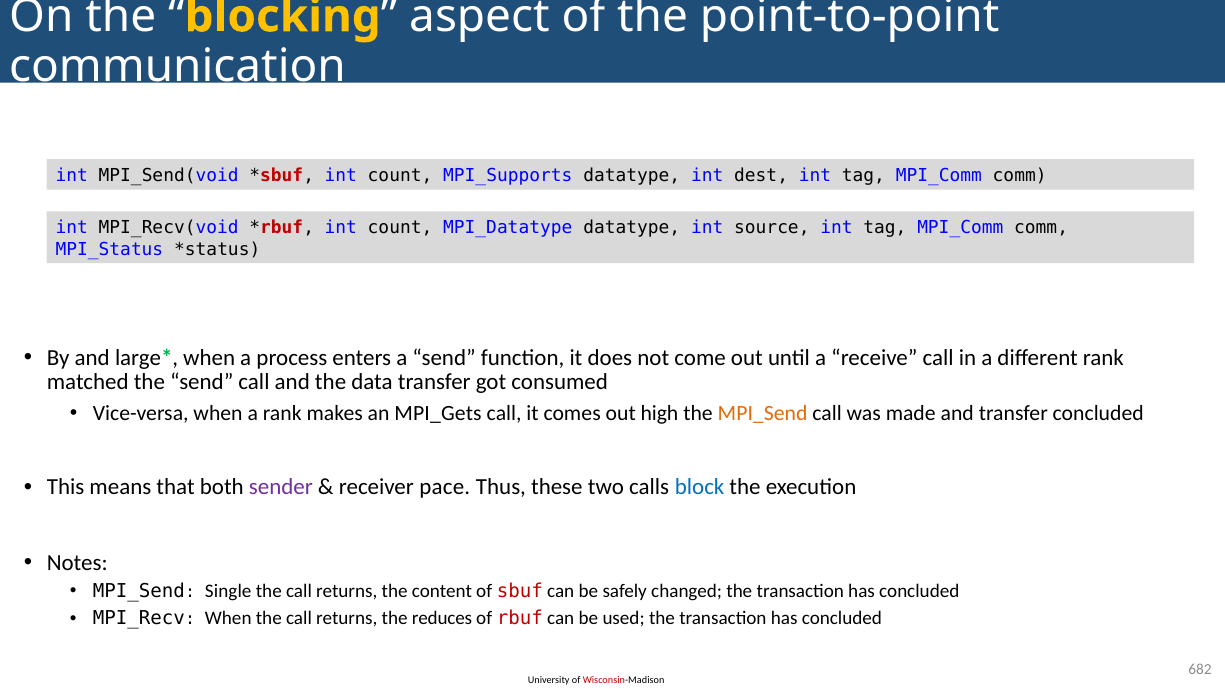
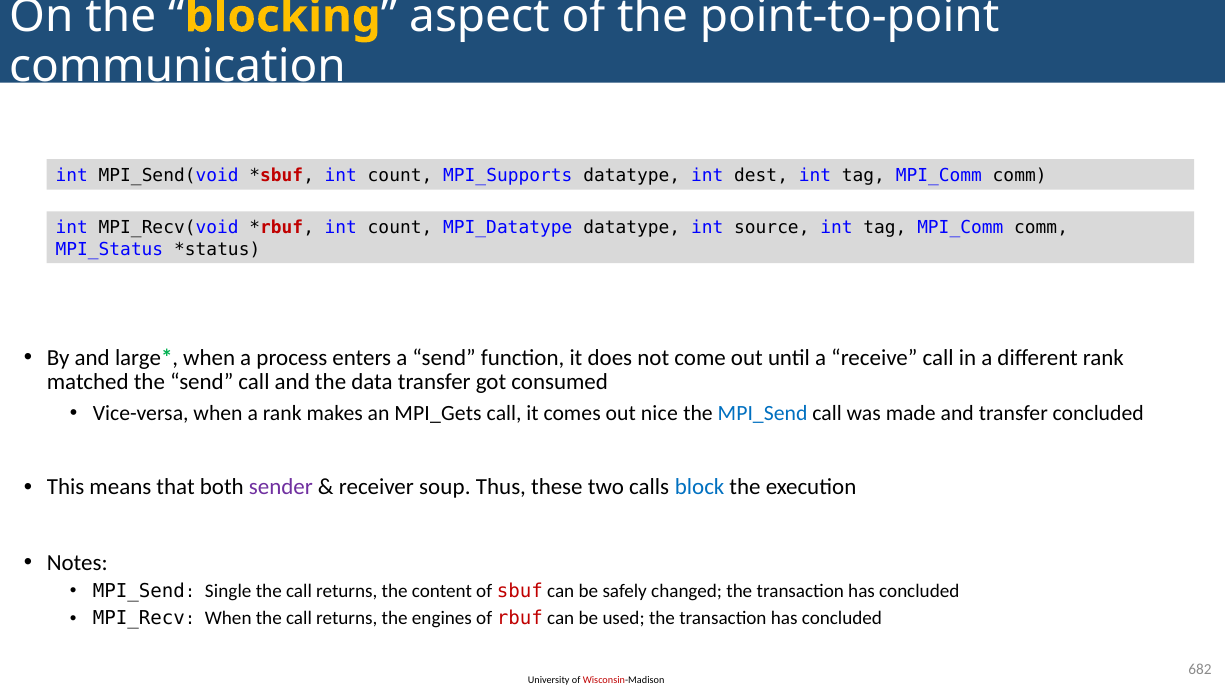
high: high -> nice (659, 413)
MPI_Send colour: orange -> blue (763, 413)
pace: pace -> soup (445, 487)
reduces: reduces -> engines (442, 619)
